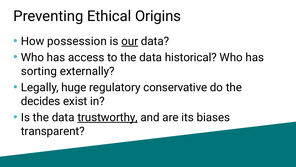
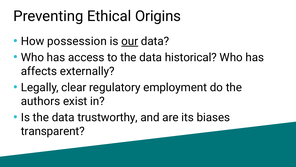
sorting: sorting -> affects (39, 71)
huge: huge -> clear (74, 87)
conservative: conservative -> employment (175, 87)
decides: decides -> authors (41, 101)
trustworthy underline: present -> none (108, 117)
